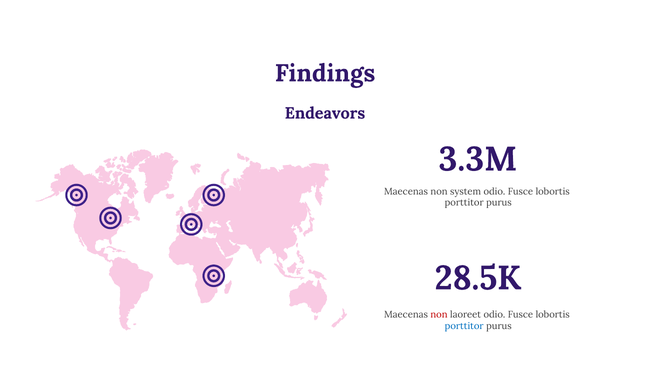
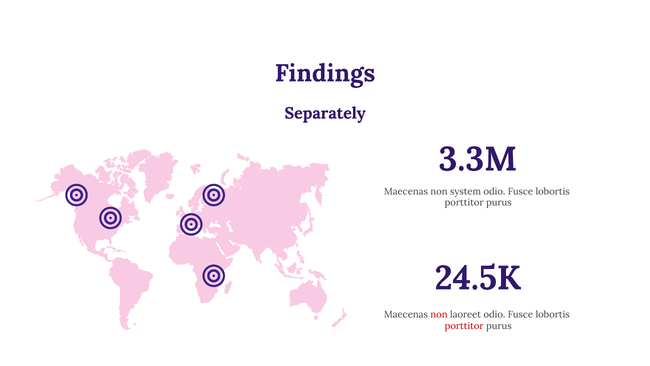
Endeavors: Endeavors -> Separately (325, 113)
28.5K: 28.5K -> 24.5K (478, 278)
porttitor colour: blue -> red (464, 326)
